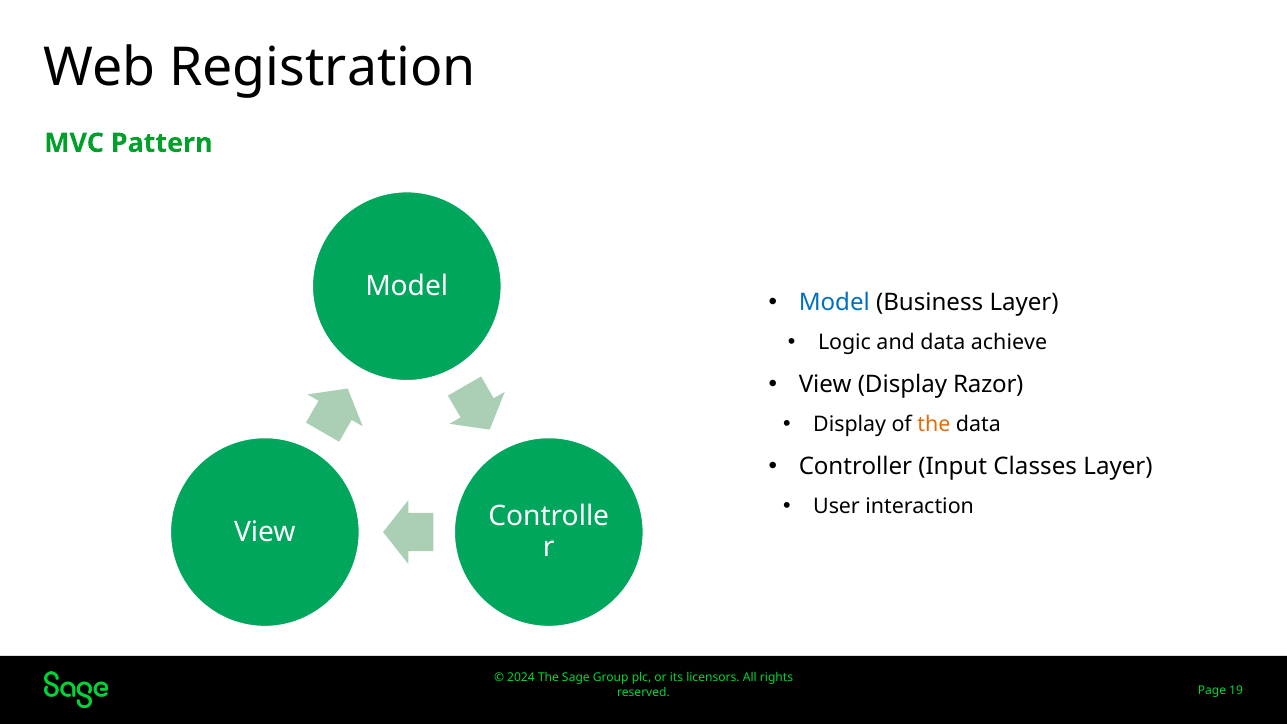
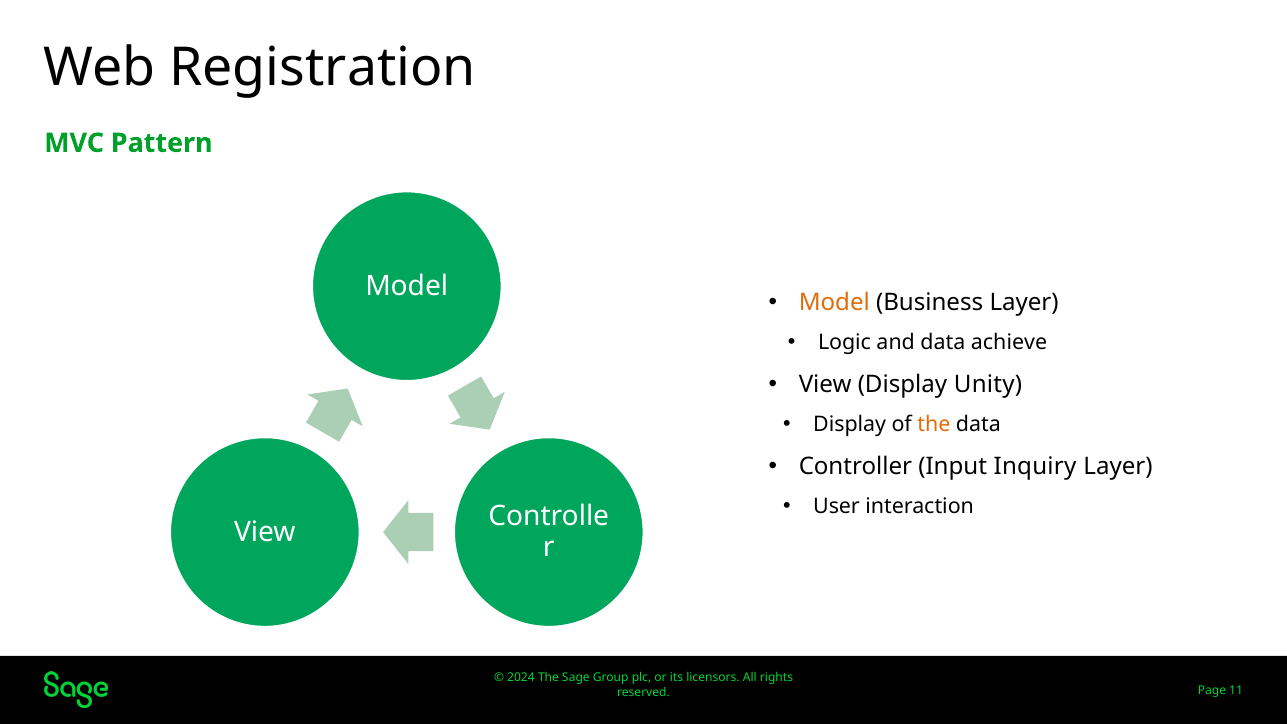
Model colour: blue -> orange (834, 302)
Razor: Razor -> Unity (988, 384)
Classes: Classes -> Inquiry (1035, 466)
19: 19 -> 11 (1236, 691)
